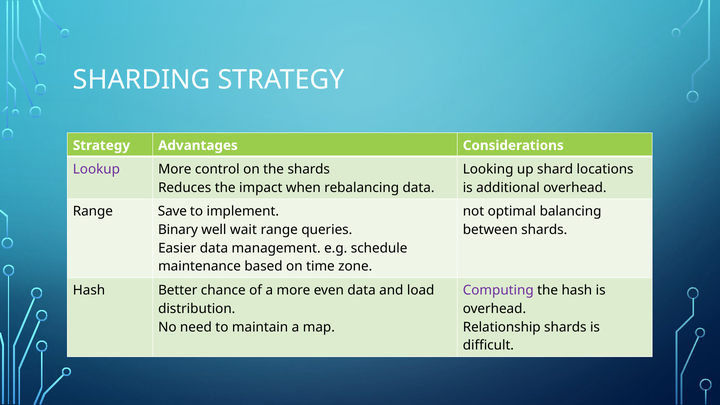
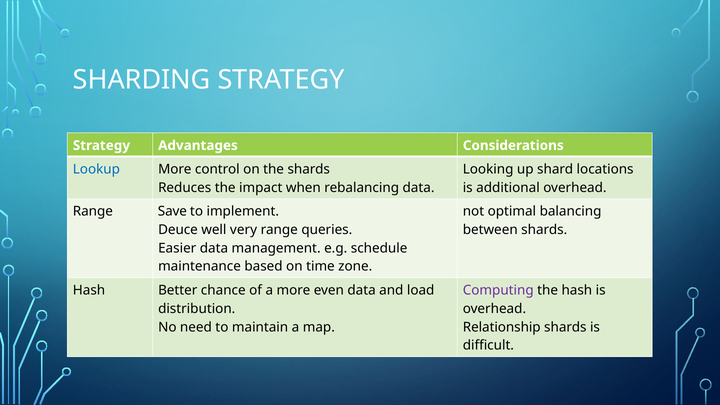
Lookup colour: purple -> blue (96, 169)
Binary: Binary -> Deuce (178, 230)
wait: wait -> very (244, 230)
